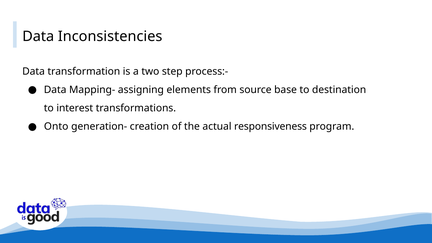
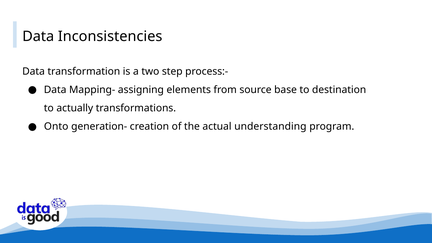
interest: interest -> actually (75, 108)
responsiveness: responsiveness -> understanding (270, 126)
